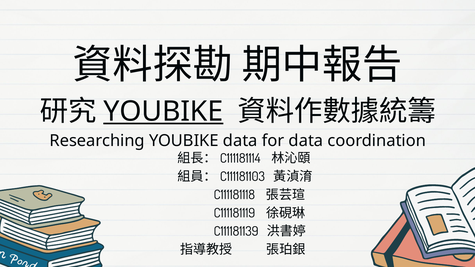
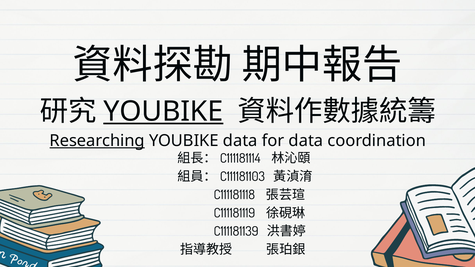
Researching underline: none -> present (97, 141)
